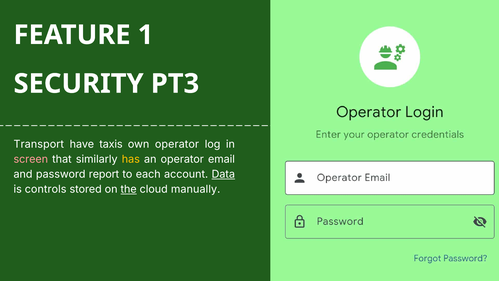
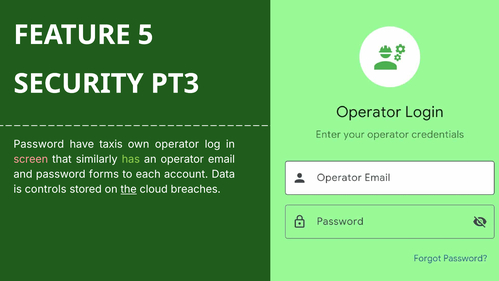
1: 1 -> 5 (146, 35)
Transport: Transport -> Password (39, 144)
has colour: yellow -> light green (131, 159)
report: report -> forms (104, 174)
Data underline: present -> none (223, 174)
manually: manually -> breaches (196, 189)
